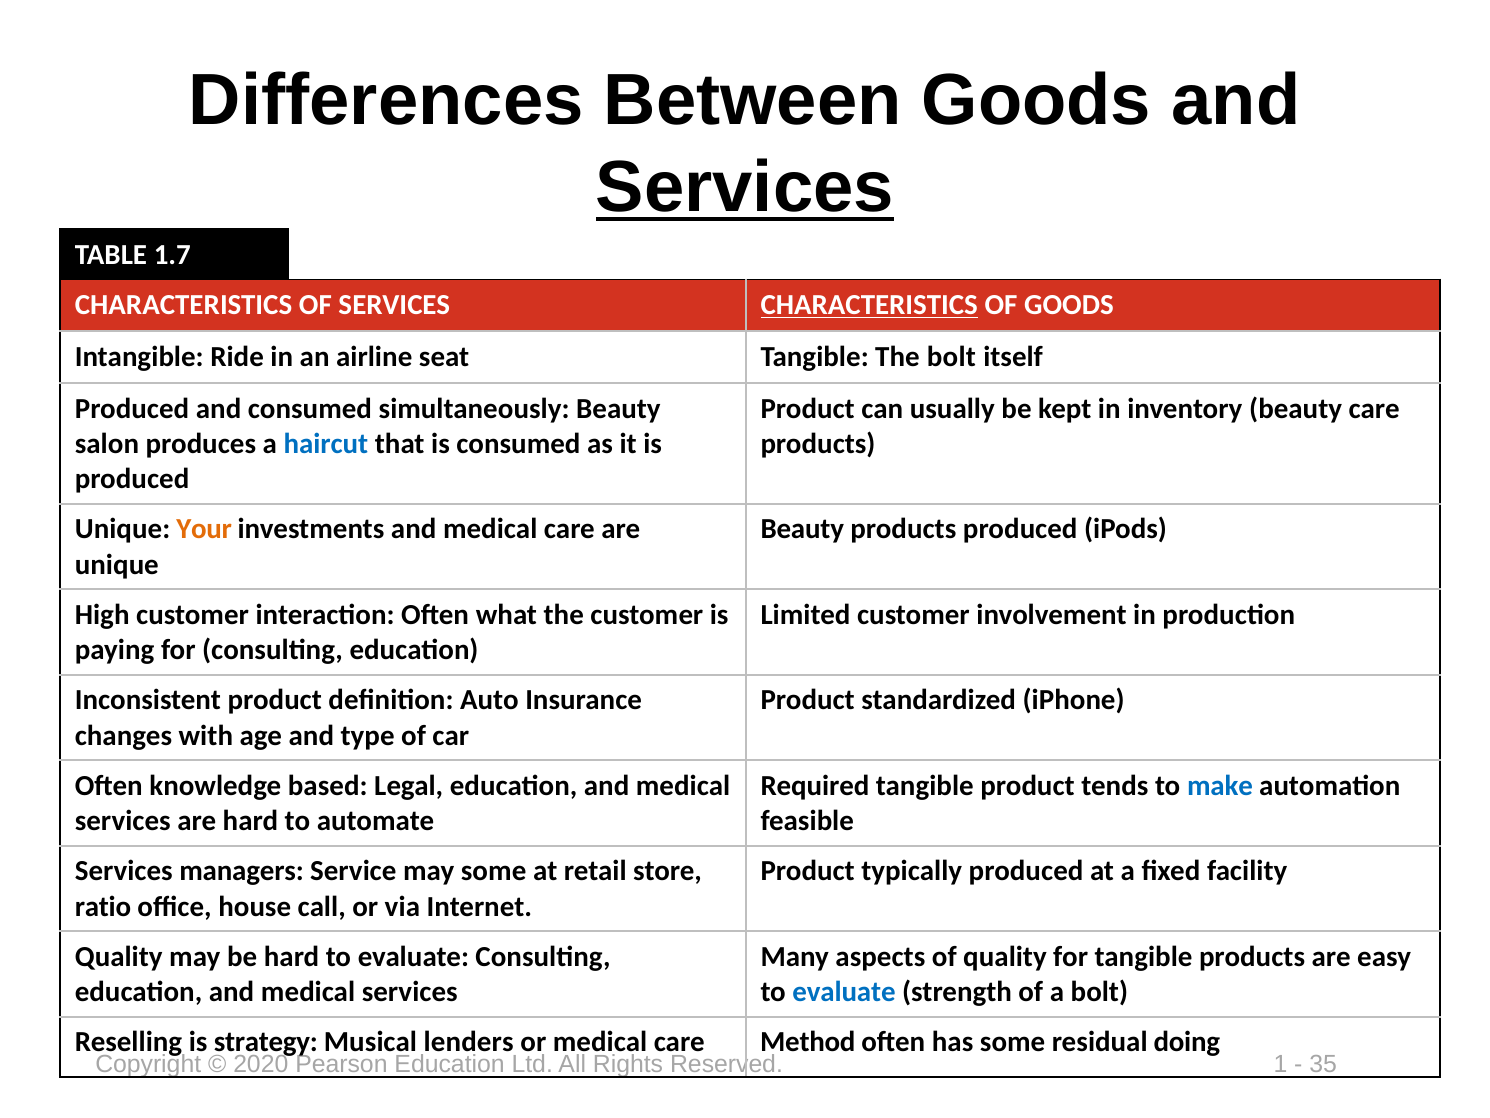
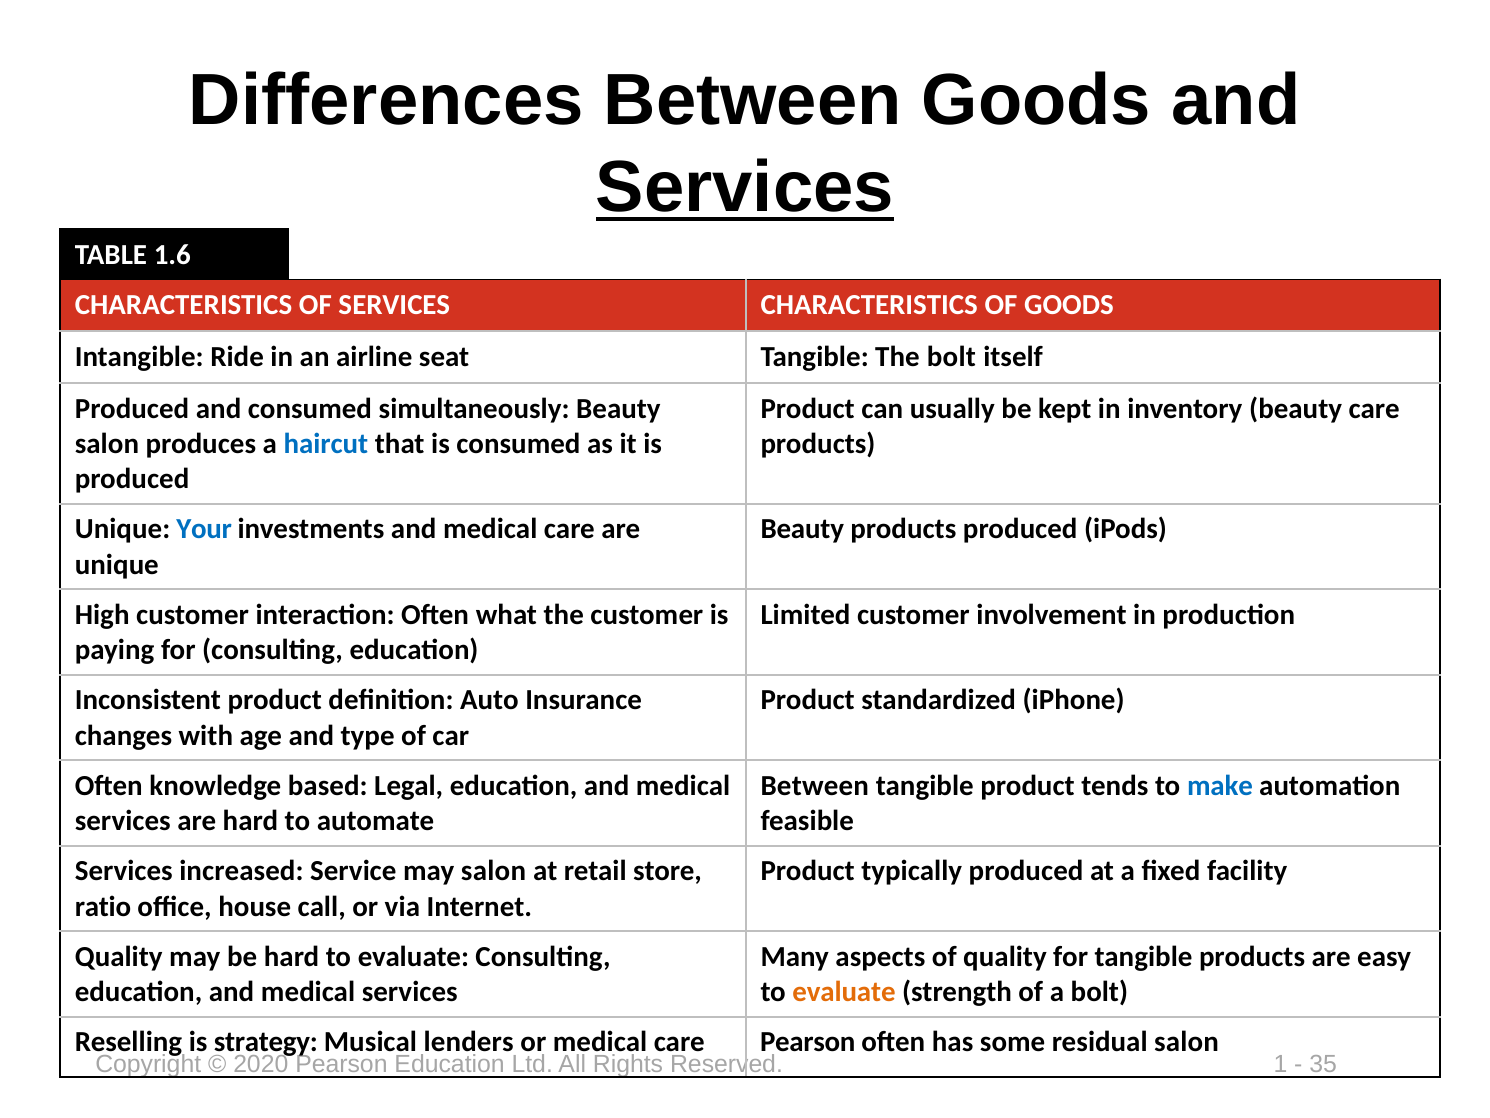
1.7: 1.7 -> 1.6 (172, 254)
CHARACTERISTICS underline: present -> none (869, 305)
Your colour: orange -> blue (204, 529)
Required: Required -> Between (815, 785)
managers: managers -> increased (241, 871)
may some: some -> salon (494, 871)
evaluate colour: blue -> orange (844, 992)
care Method: Method -> Pearson (808, 1042)
residual doing: doing -> salon (1187, 1042)
